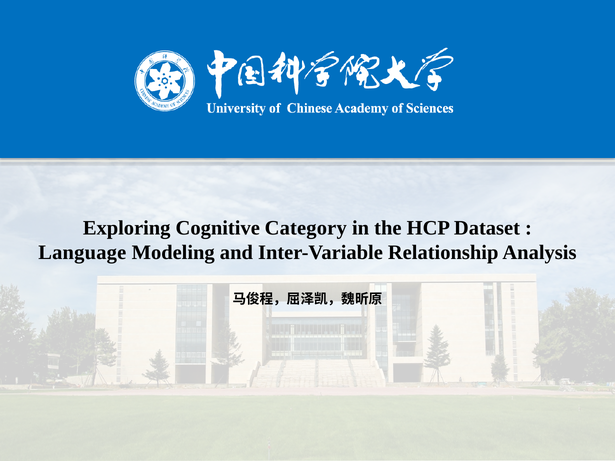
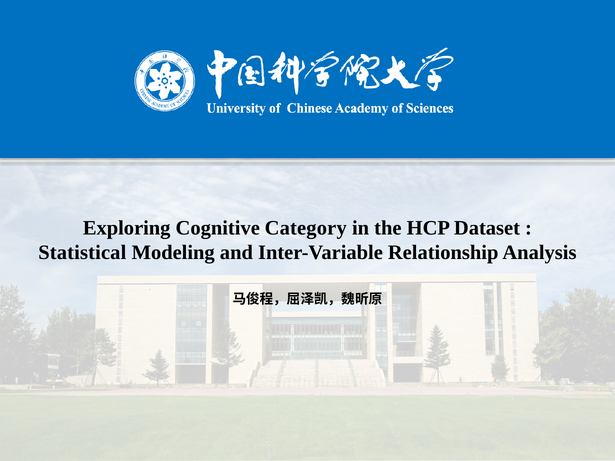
Language: Language -> Statistical (82, 253)
